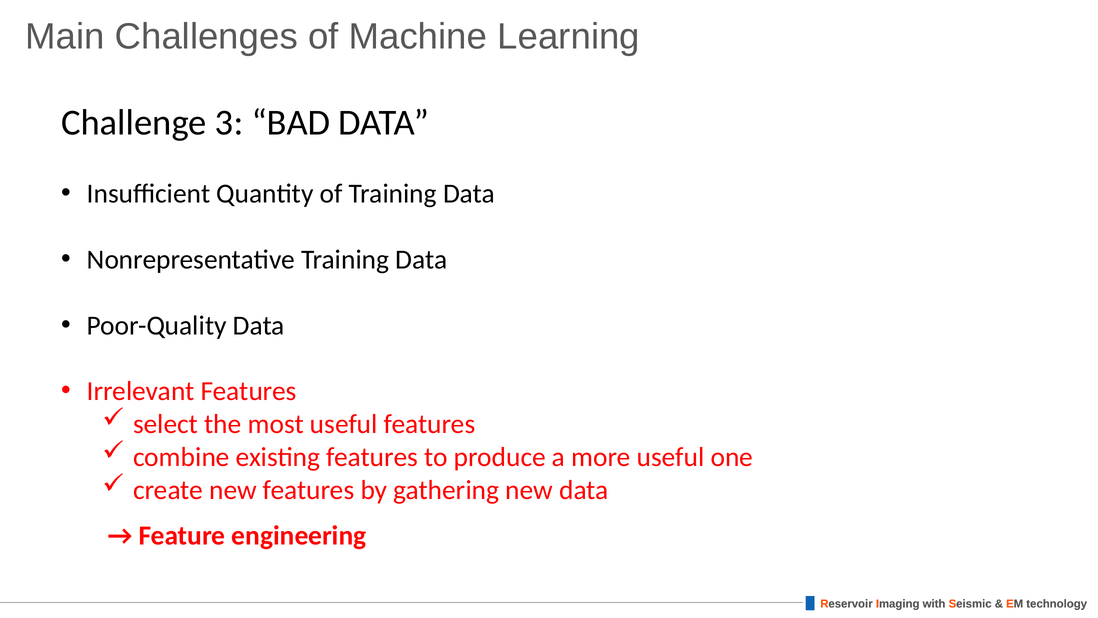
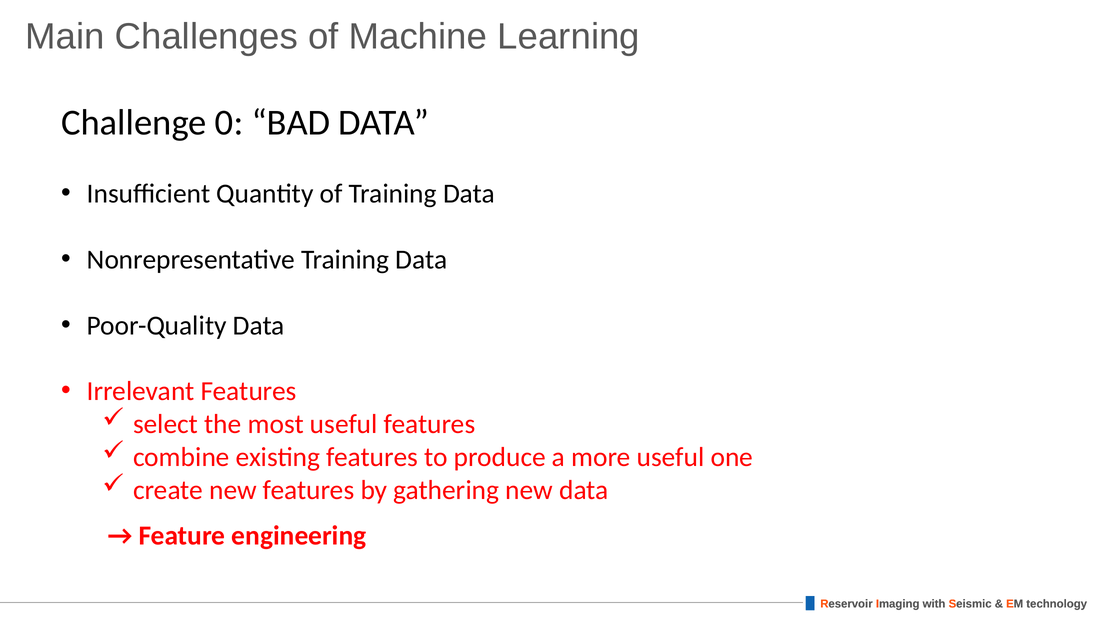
3: 3 -> 0 (229, 123)
